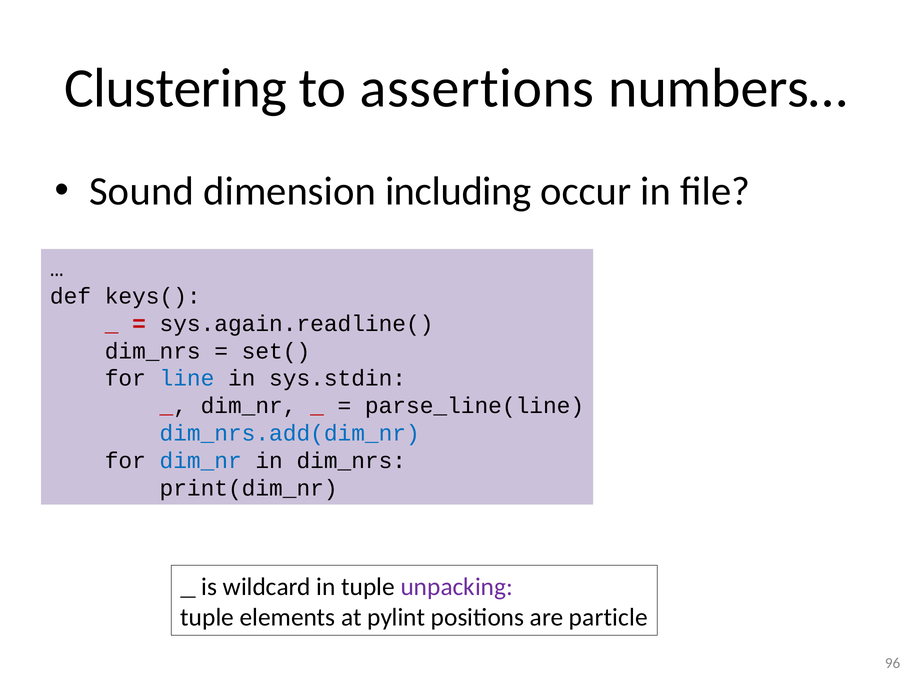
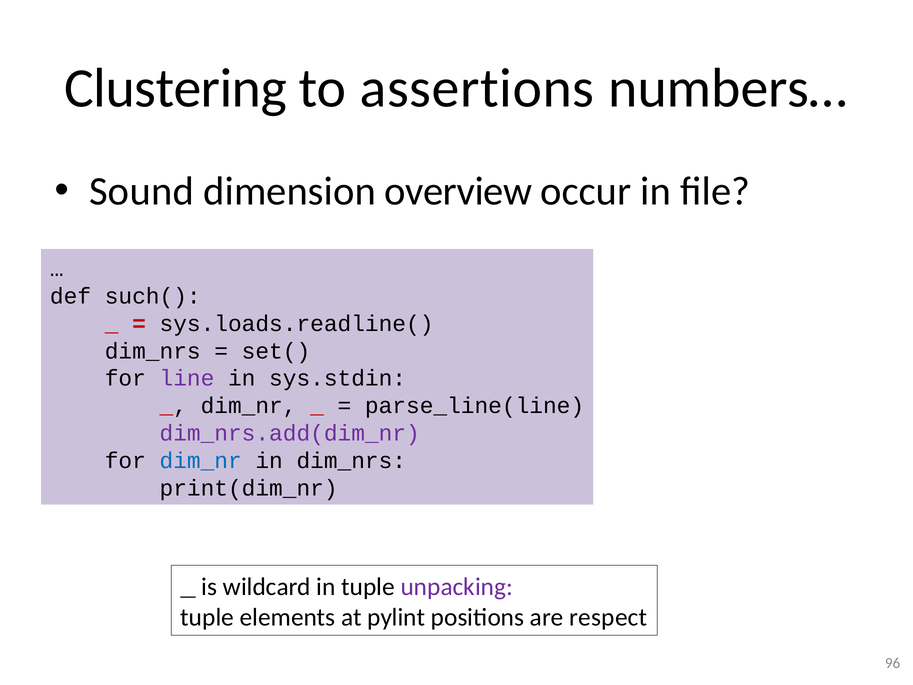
including: including -> overview (458, 192)
keys(: keys( -> such( (153, 296)
sys.again.readline(: sys.again.readline( -> sys.loads.readline( (297, 323)
line colour: blue -> purple (187, 378)
dim_nrs.add(dim_nr colour: blue -> purple (290, 433)
particle: particle -> respect (608, 617)
